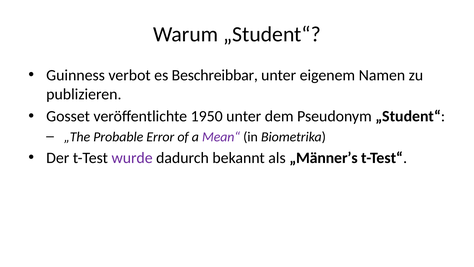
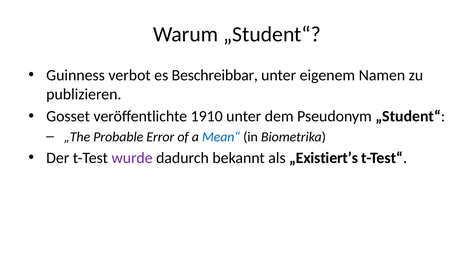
1950: 1950 -> 1910 (207, 116)
Mean“ colour: purple -> blue (221, 137)
„Männer’s: „Männer’s -> „Existiert’s (324, 158)
